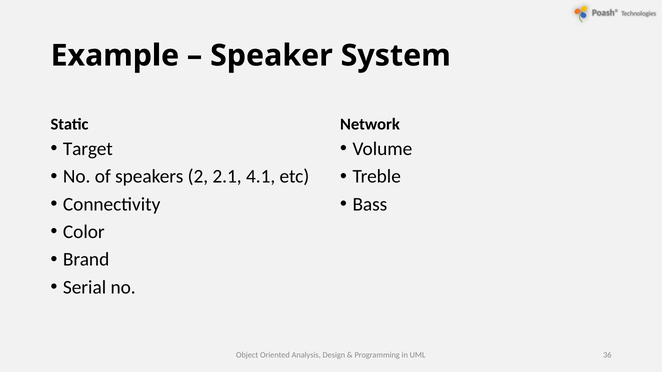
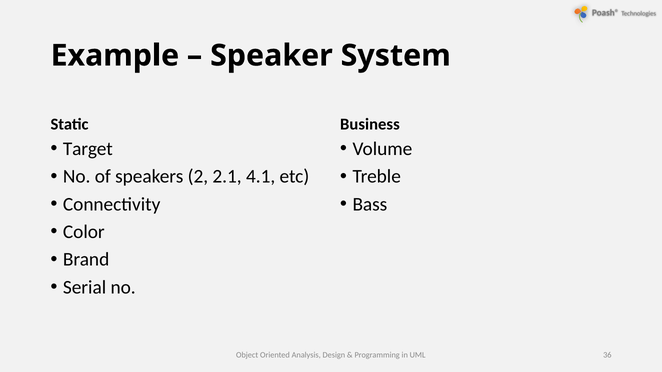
Network: Network -> Business (370, 125)
